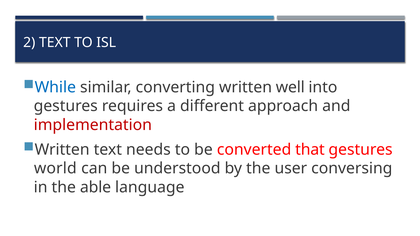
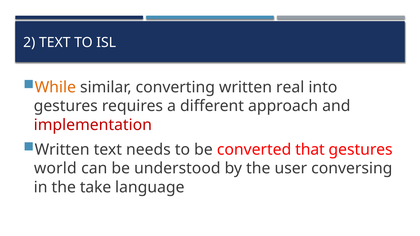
While colour: blue -> orange (55, 87)
well: well -> real (290, 87)
able: able -> take (96, 188)
